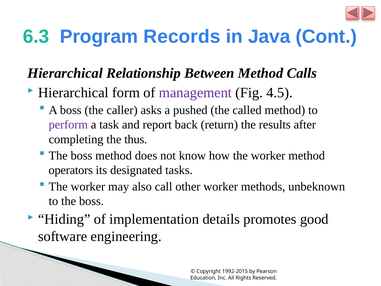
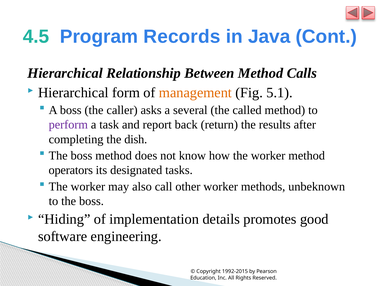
6.3: 6.3 -> 4.5 (36, 37)
management colour: purple -> orange (195, 92)
4.5: 4.5 -> 5.1 (280, 92)
pushed: pushed -> several (190, 110)
thus: thus -> dish (136, 139)
